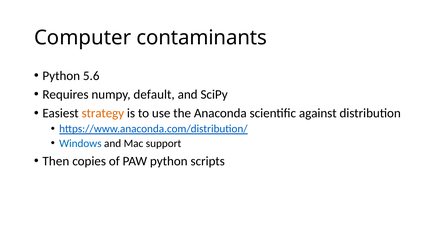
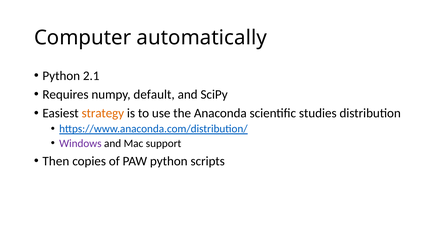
contaminants: contaminants -> automatically (202, 38)
5.6: 5.6 -> 2.1 (91, 76)
against: against -> studies (318, 113)
Windows colour: blue -> purple (80, 143)
